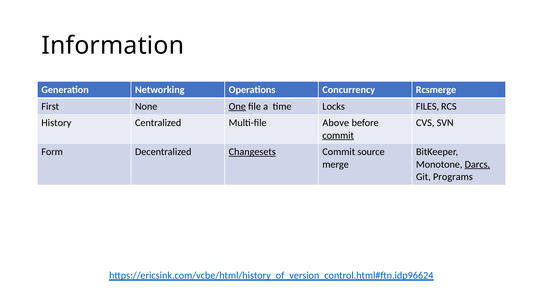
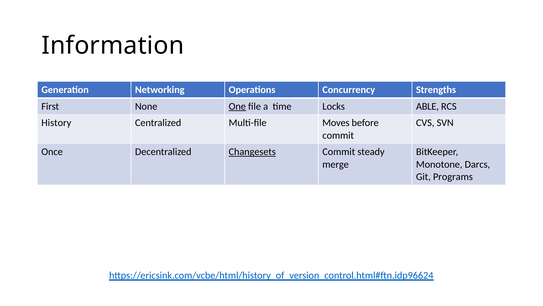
Rcsmerge: Rcsmerge -> Strengths (436, 90)
FILES: FILES -> ABLE (427, 106)
Above: Above -> Moves (336, 123)
commit underline: present -> none (338, 135)
Form: Form -> Once (52, 152)
source: source -> steady (371, 152)
Darcs underline: present -> none (477, 164)
